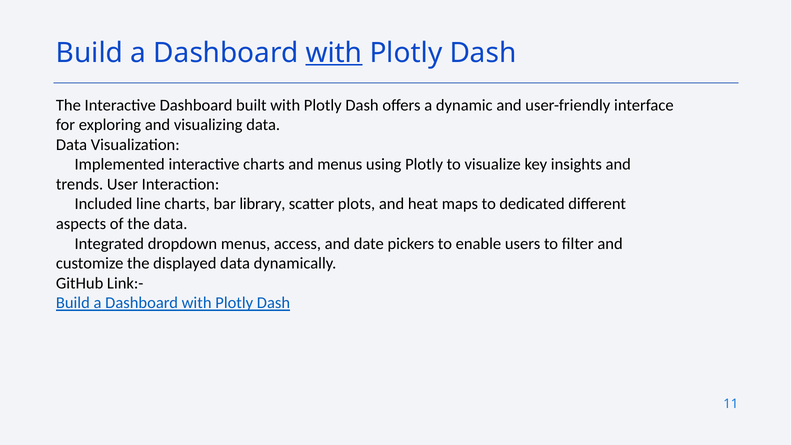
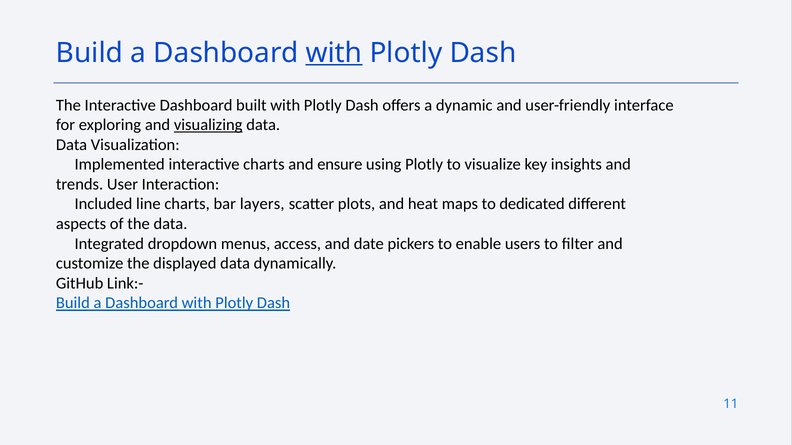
visualizing underline: none -> present (208, 125)
and menus: menus -> ensure (340, 165)
library: library -> layers (262, 204)
